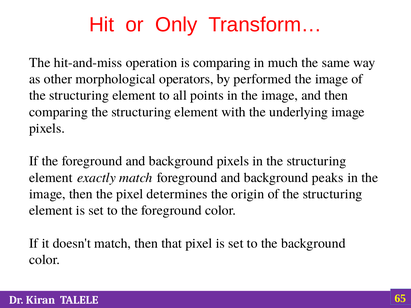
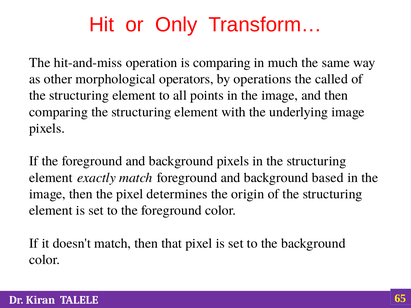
performed: performed -> operations (263, 79)
image: image -> called (331, 79)
peaks: peaks -> based (328, 178)
